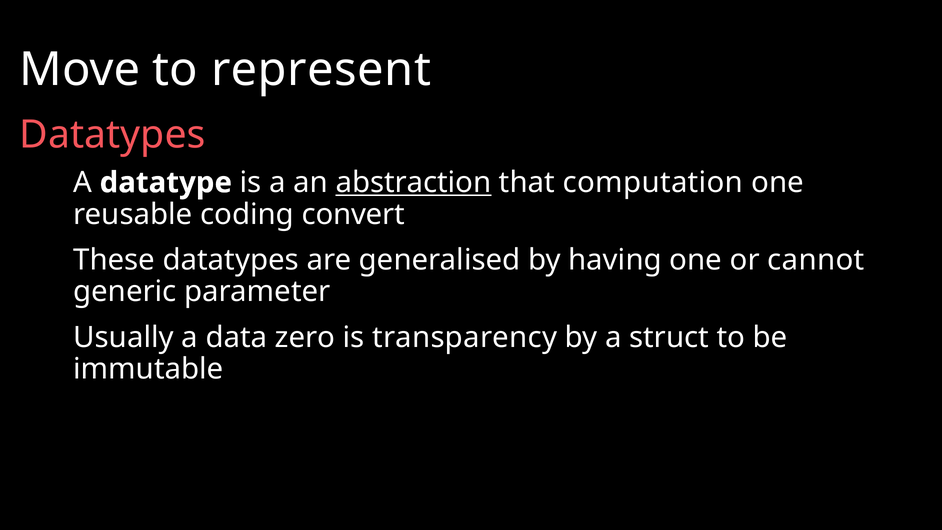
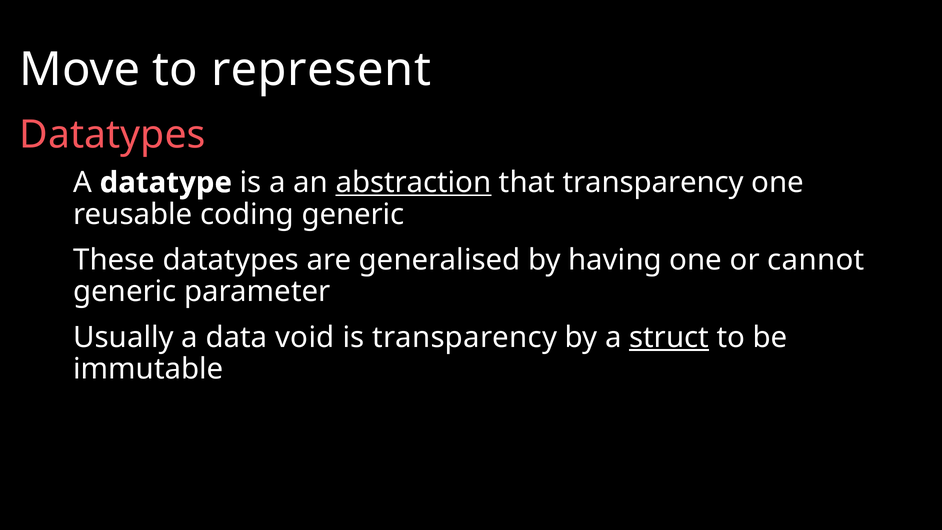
that computation: computation -> transparency (653, 183)
coding convert: convert -> generic (353, 214)
zero: zero -> void (305, 337)
struct underline: none -> present (669, 337)
